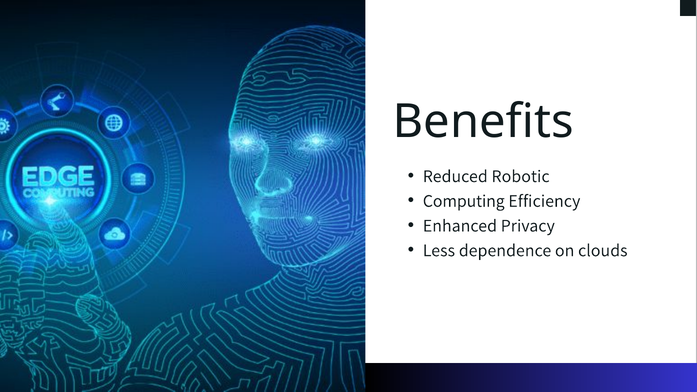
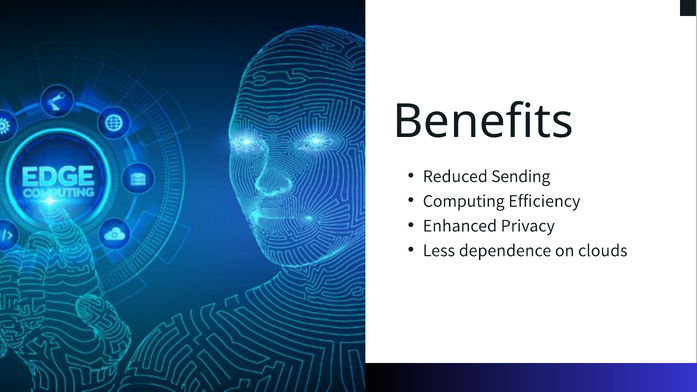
Robotic: Robotic -> Sending (521, 176)
